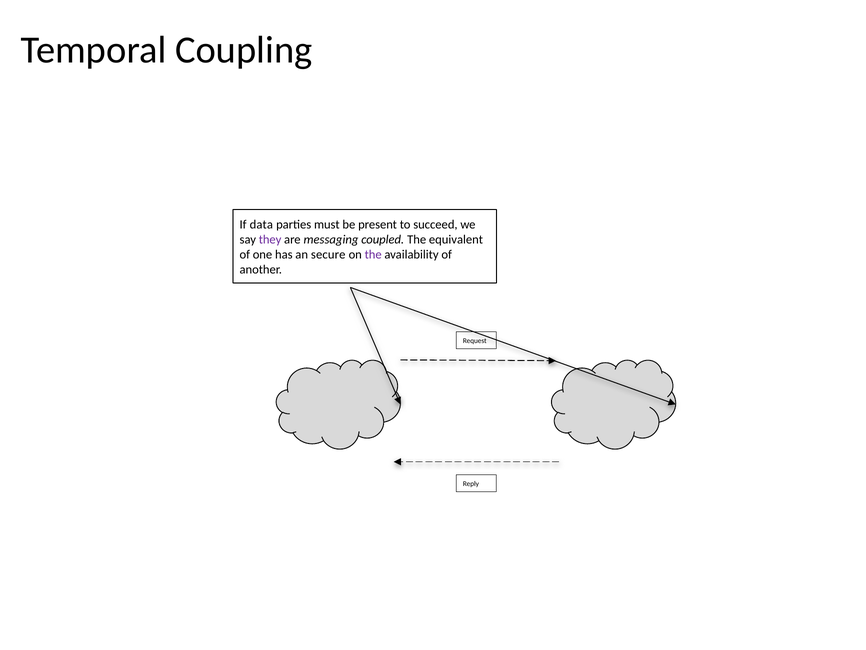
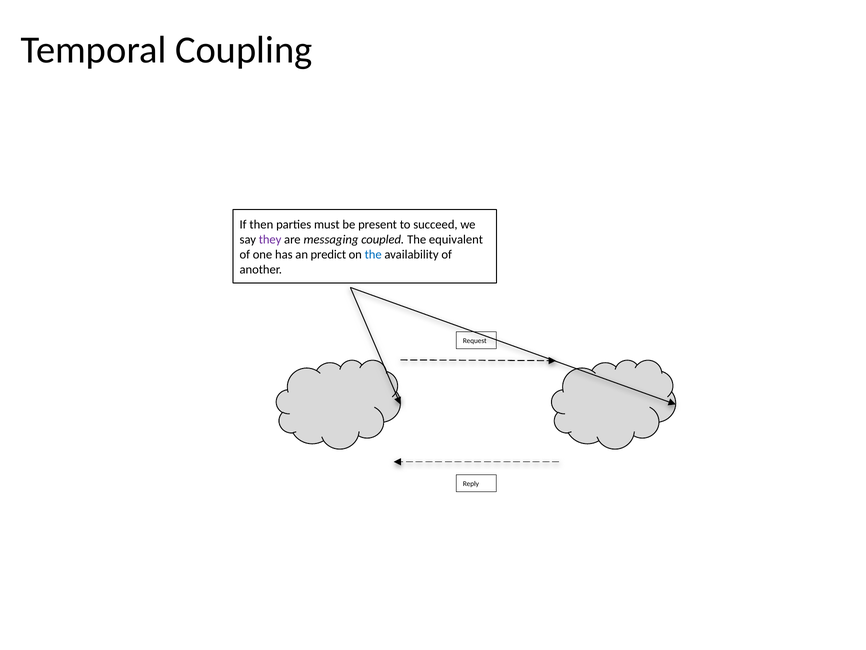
data: data -> then (261, 224)
secure: secure -> predict (328, 254)
the colour: purple -> blue (373, 254)
